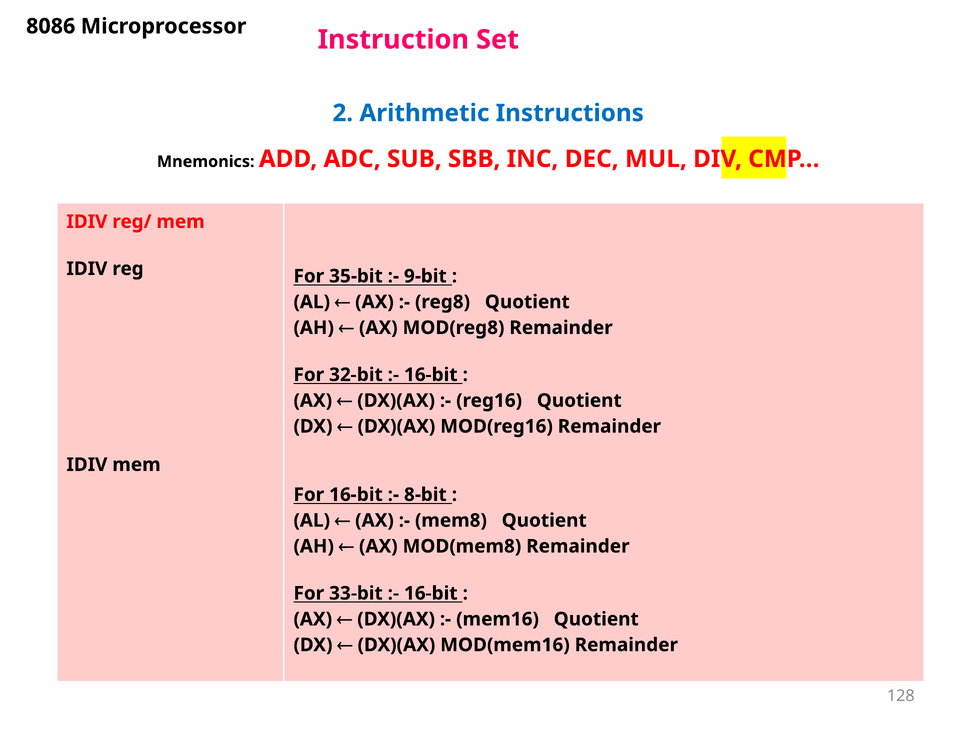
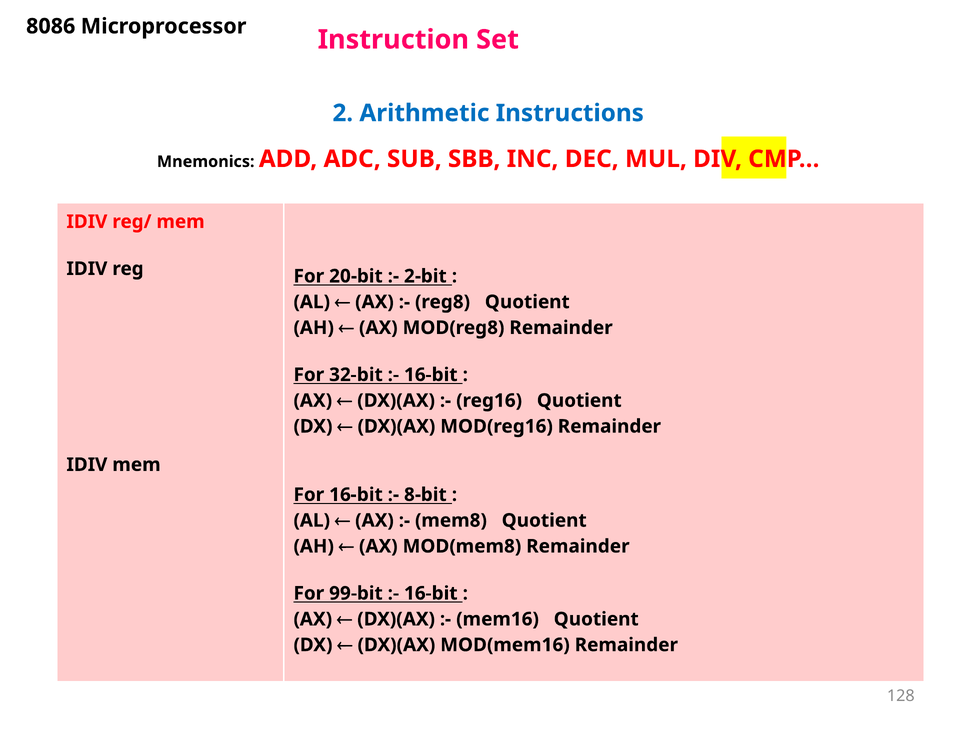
35-bit: 35-bit -> 20-bit (356, 276)
9-bit: 9-bit -> 2-bit (425, 276)
33-bit: 33-bit -> 99-bit (356, 593)
